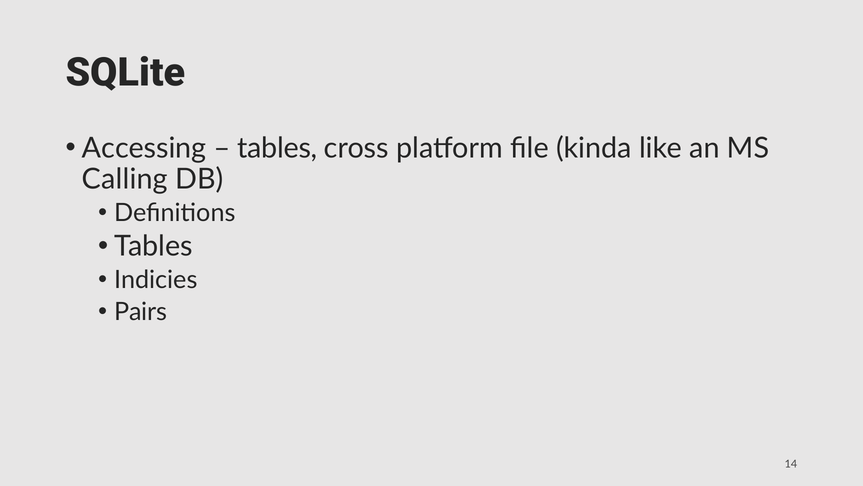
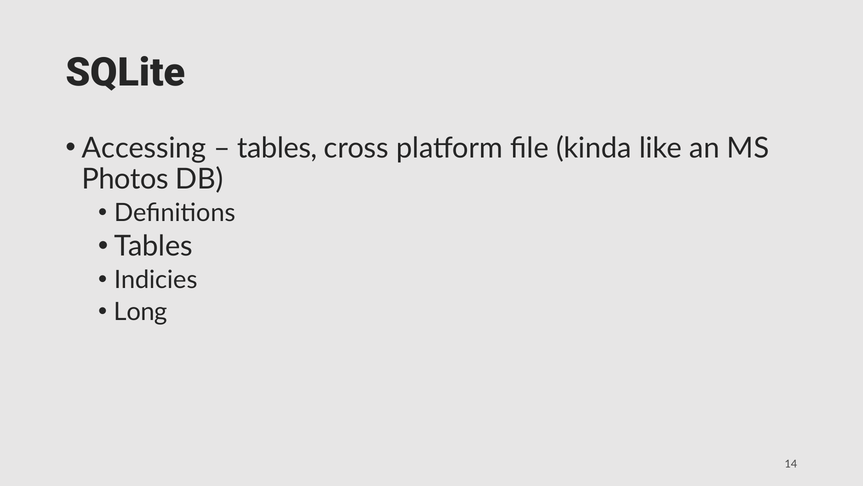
Calling: Calling -> Photos (125, 179)
Pairs: Pairs -> Long (141, 311)
